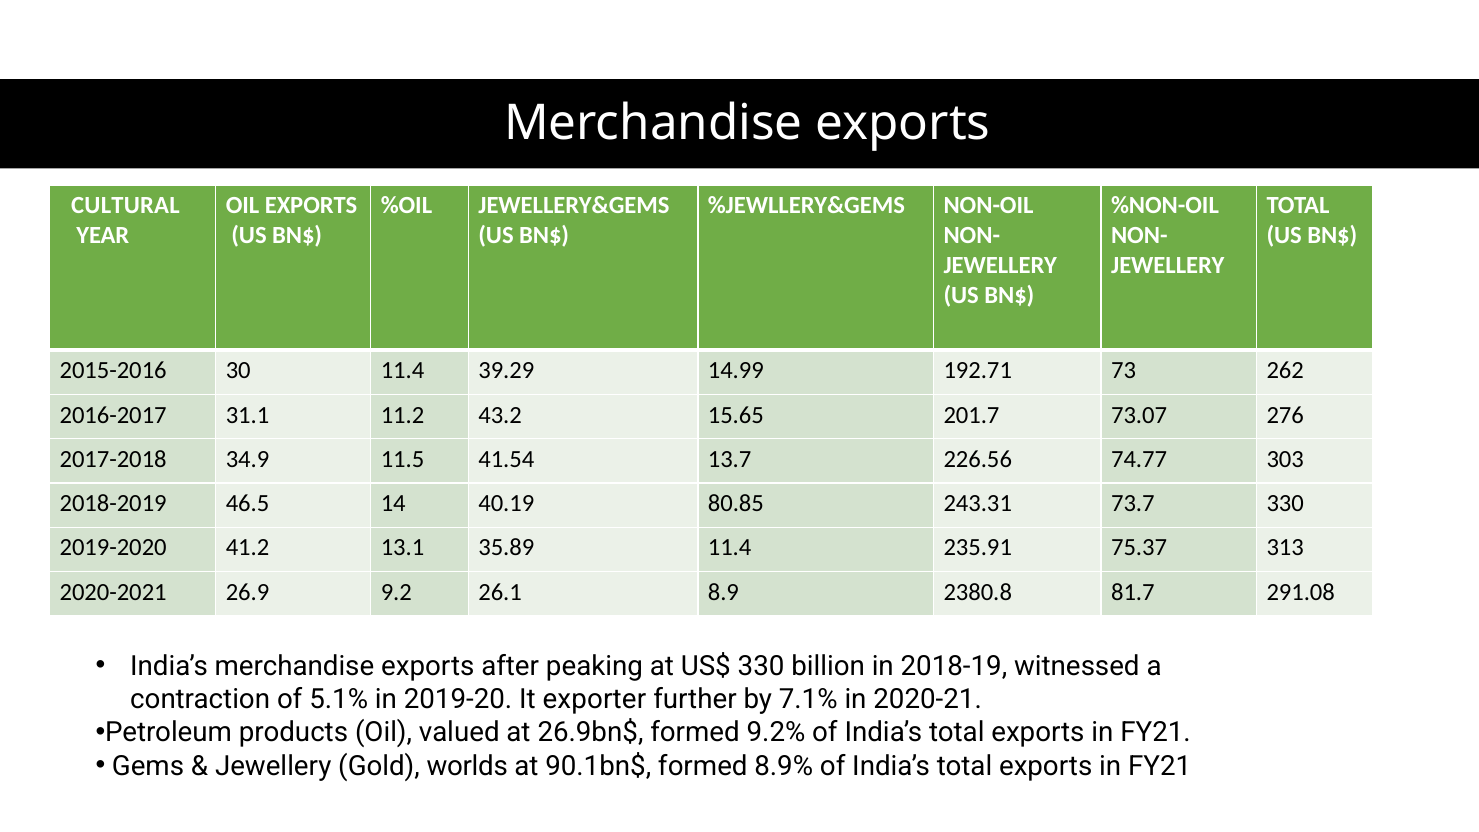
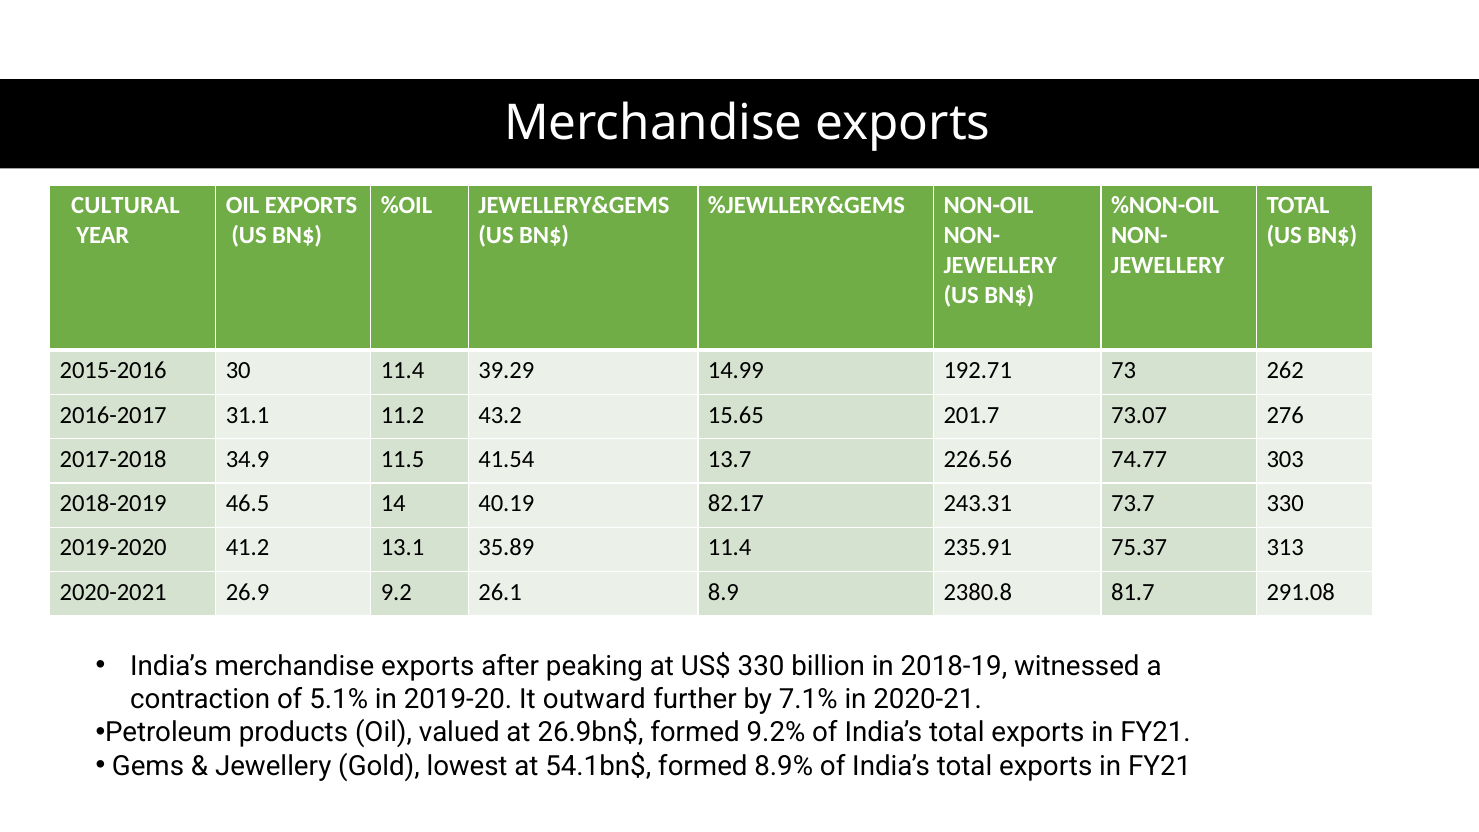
80.85: 80.85 -> 82.17 (736, 503)
exporter: exporter -> outward (594, 699)
worlds: worlds -> lowest (467, 766)
90.1bn$: 90.1bn$ -> 54.1bn$ (598, 766)
